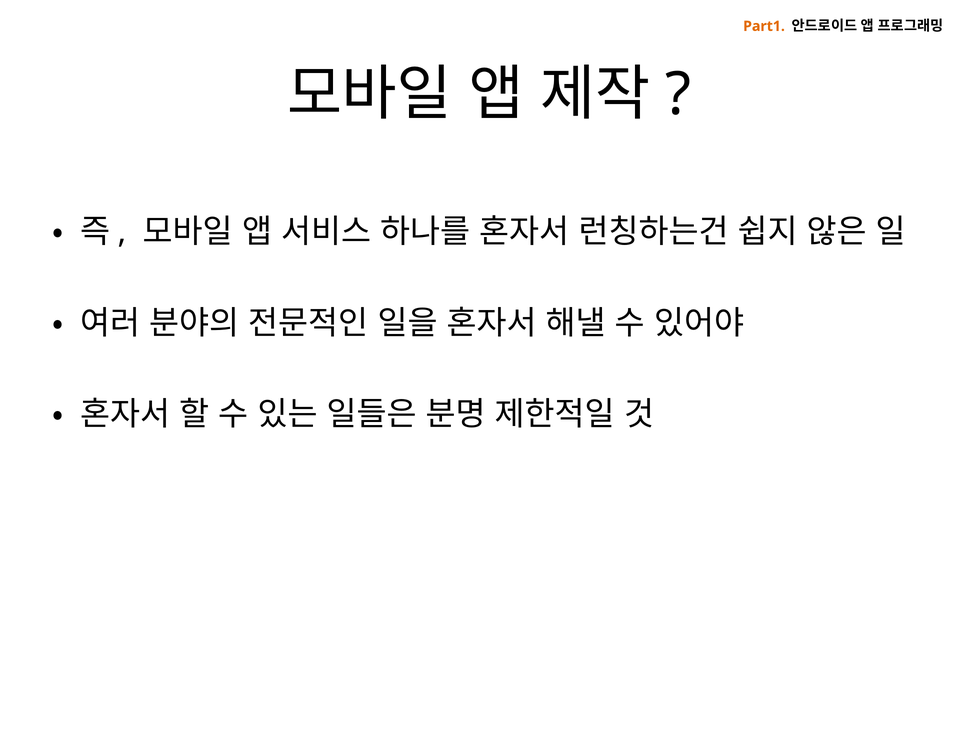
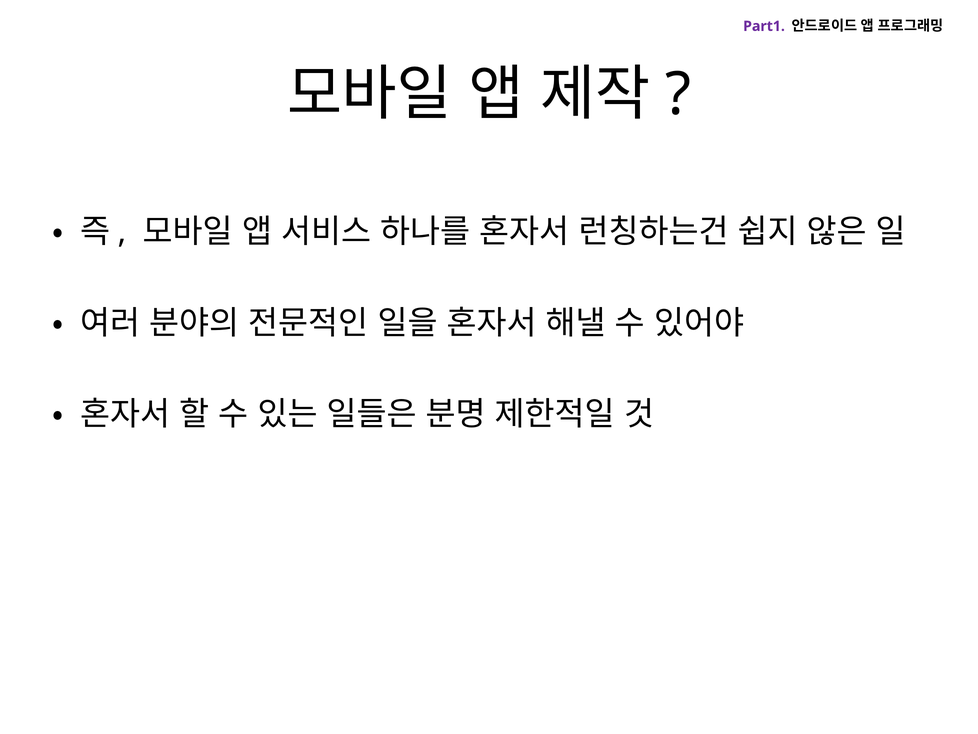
Part1 colour: orange -> purple (764, 26)
